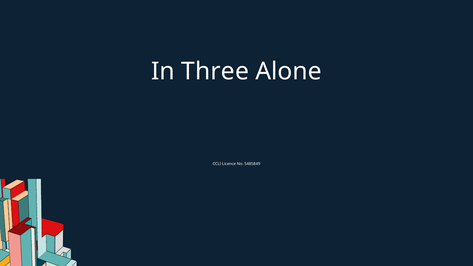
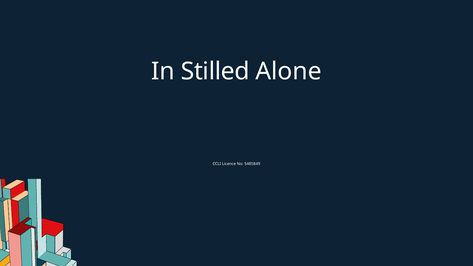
Three: Three -> Stilled (215, 71)
